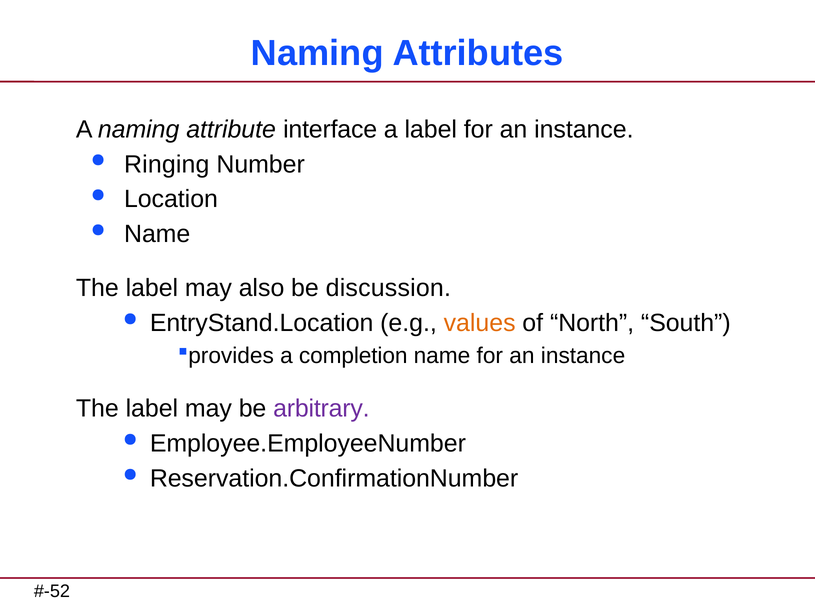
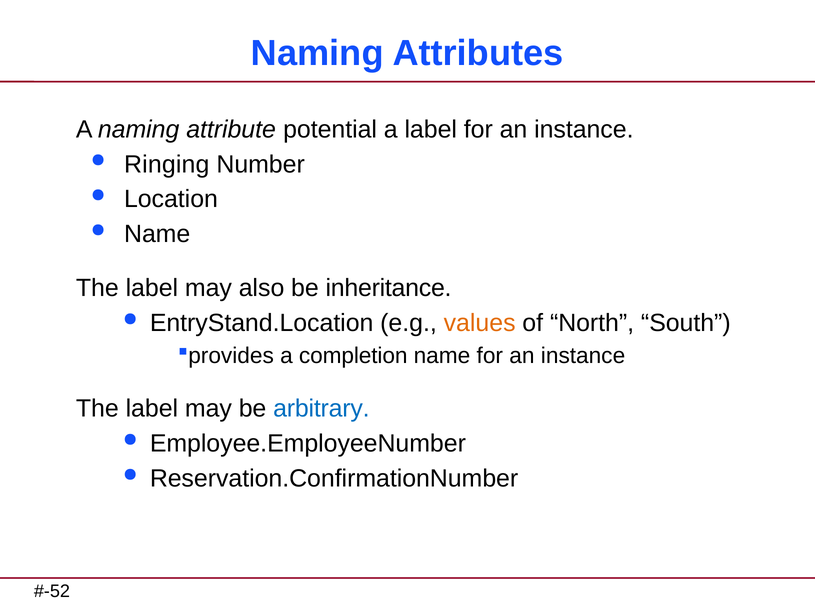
interface: interface -> potential (330, 129)
discussion: discussion -> inheritance (389, 288)
arbitrary colour: purple -> blue (321, 408)
